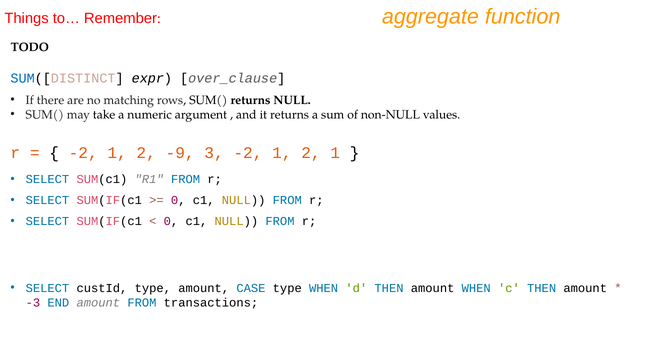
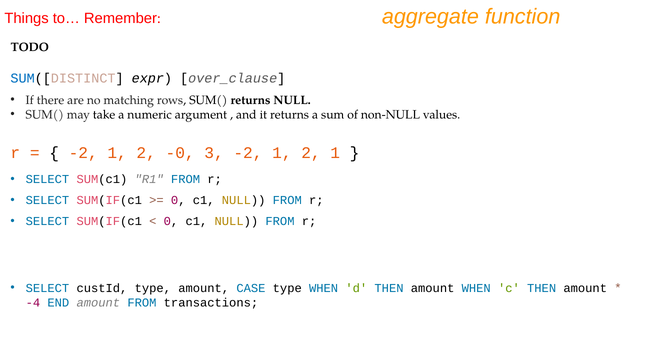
-9: -9 -> -0 (180, 153)
-3: -3 -> -4 (33, 302)
